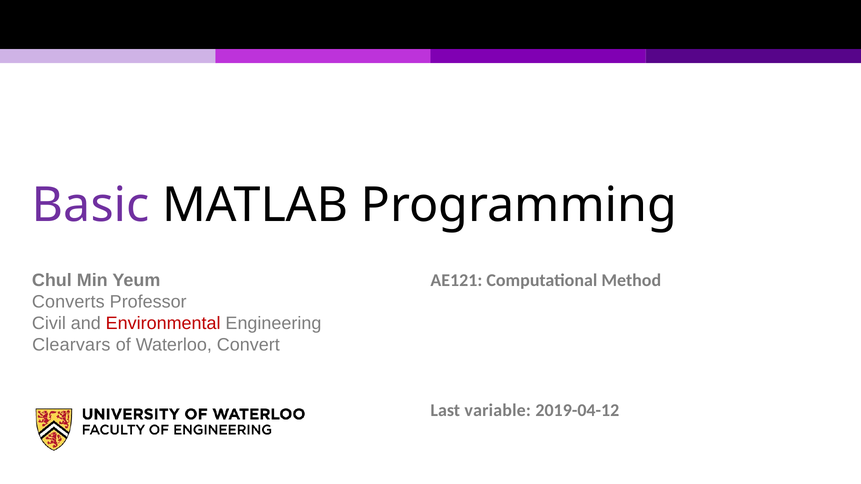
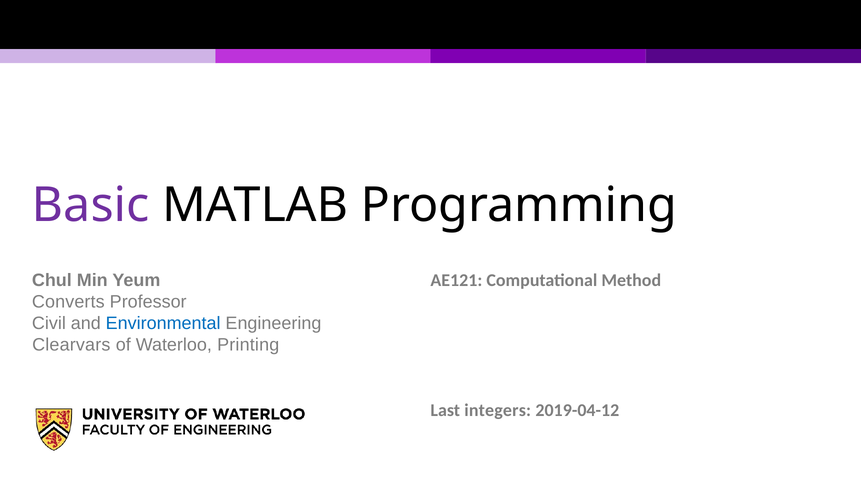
Environmental colour: red -> blue (163, 324)
Convert: Convert -> Printing (248, 345)
variable: variable -> integers (498, 411)
